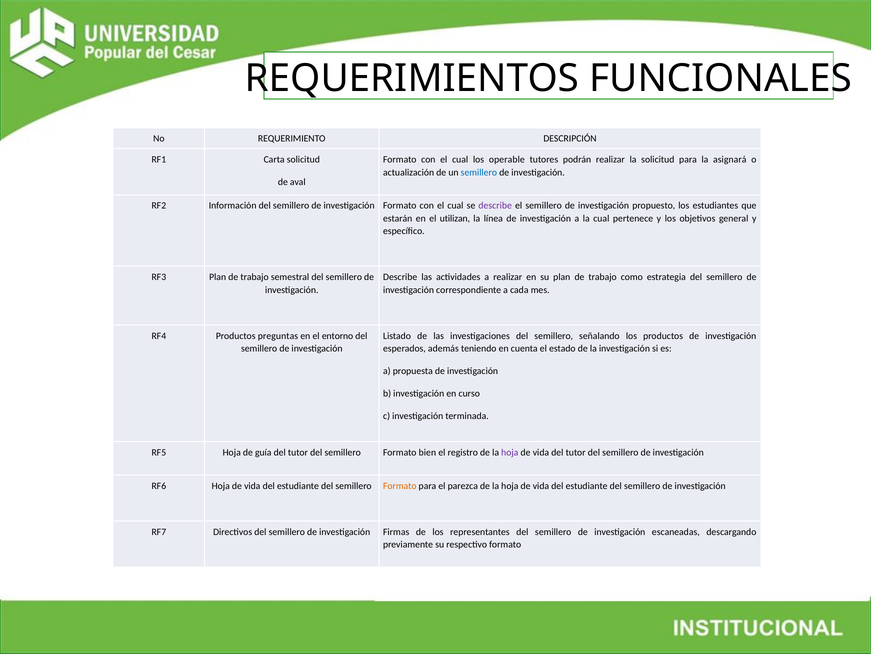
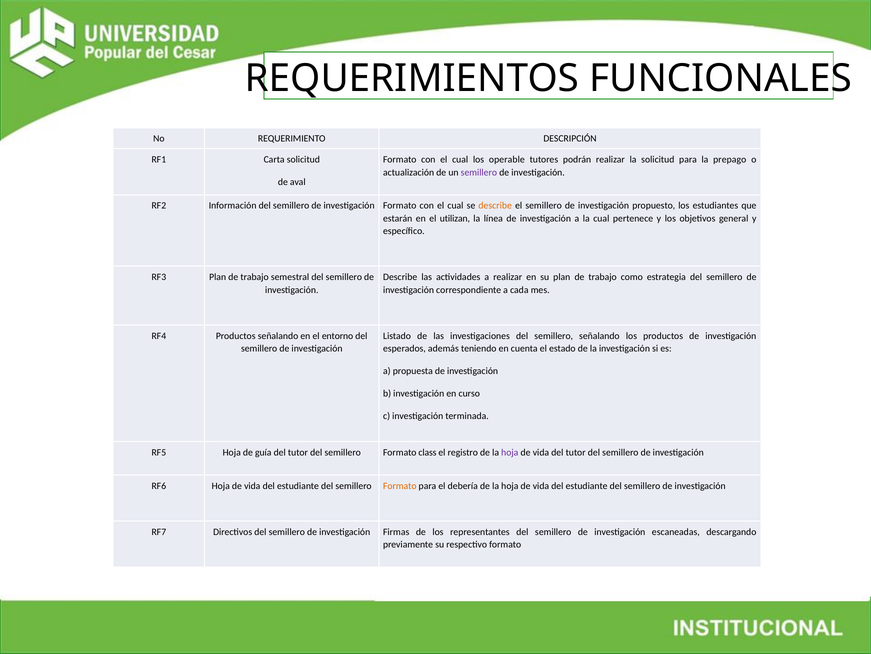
asignará: asignará -> prepago (730, 159)
semillero colour: blue -> purple (479, 172)
describe colour: purple -> orange (495, 206)
Productos preguntas: preguntas -> señalando (278, 336)
bien: bien -> class (427, 452)
parezca: parezca -> debería (463, 485)
